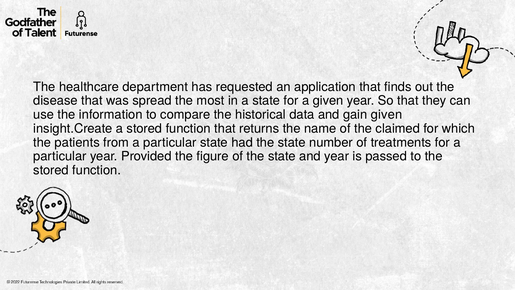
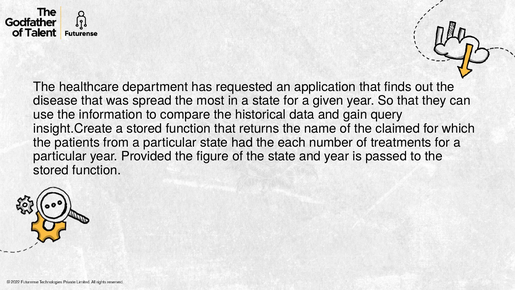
gain given: given -> query (387, 115)
had the state: state -> each (292, 142)
